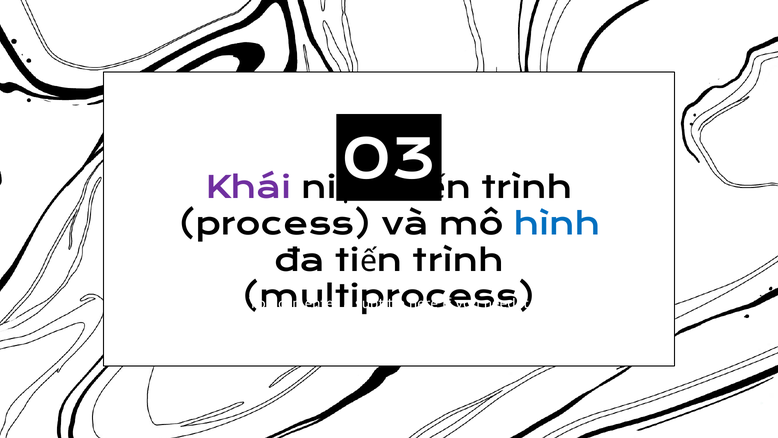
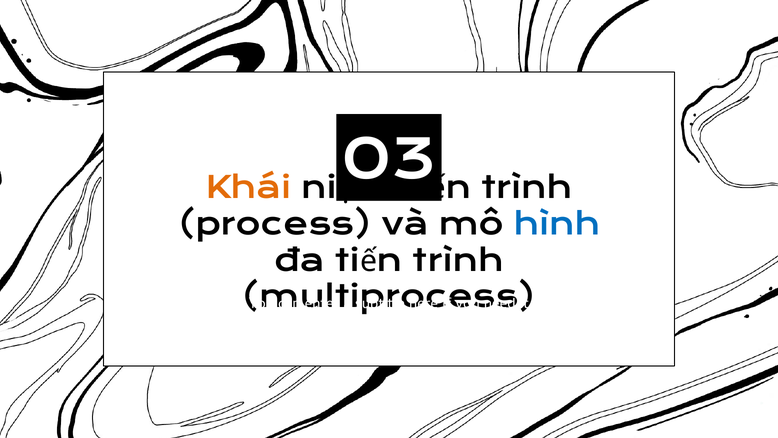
Khái colour: purple -> orange (248, 188)
